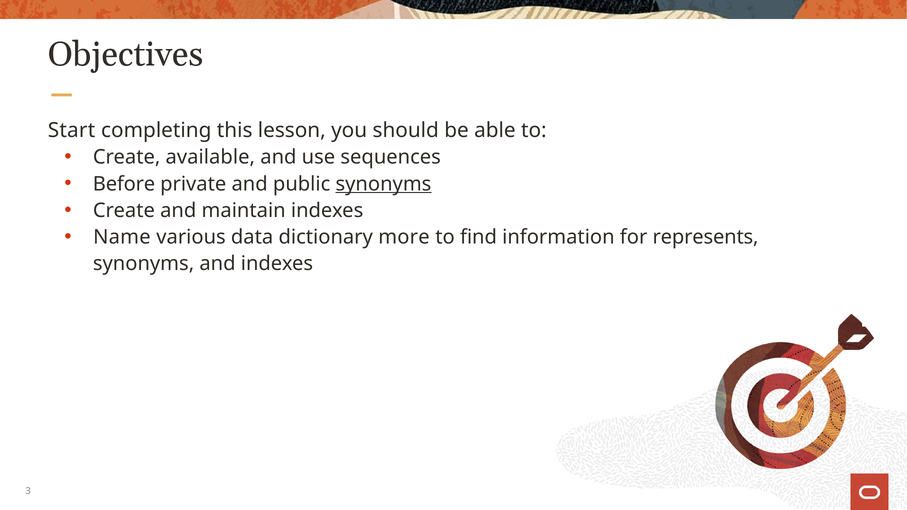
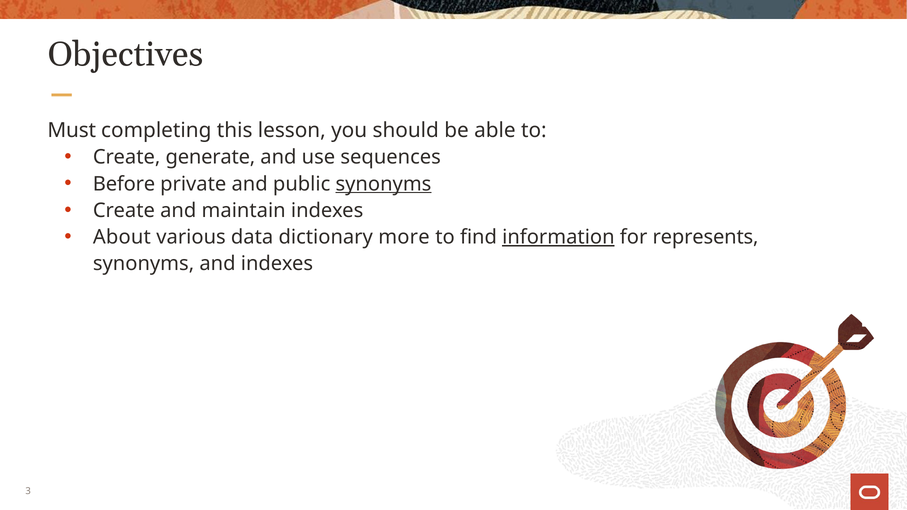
Start: Start -> Must (72, 130)
available: available -> generate (210, 157)
Name: Name -> About (122, 237)
information underline: none -> present (558, 237)
